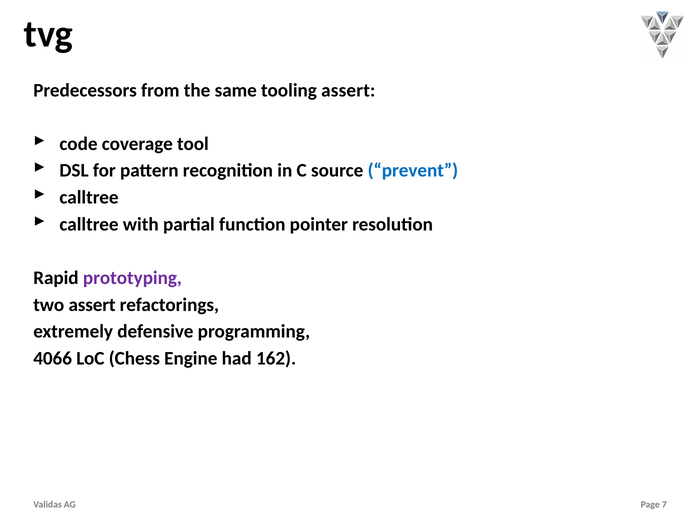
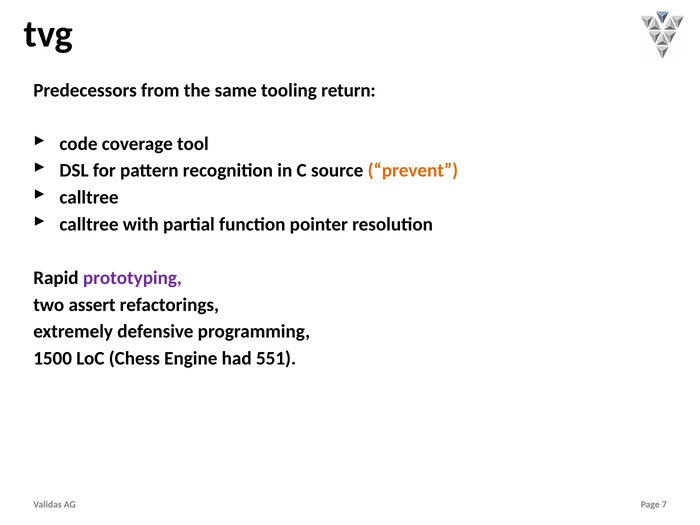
tooling assert: assert -> return (348, 90)
prevent colour: blue -> orange (413, 171)
4066: 4066 -> 1500 (53, 358)
162: 162 -> 551 (276, 358)
